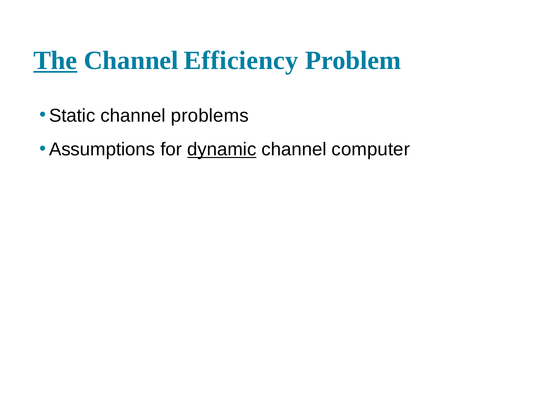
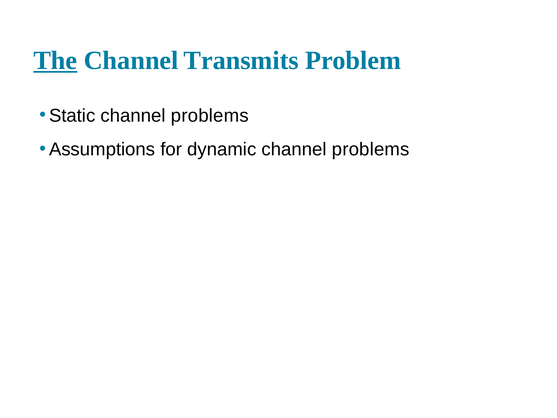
Efficiency: Efficiency -> Transmits (241, 60)
dynamic underline: present -> none (222, 149)
computer: computer -> problems (371, 149)
